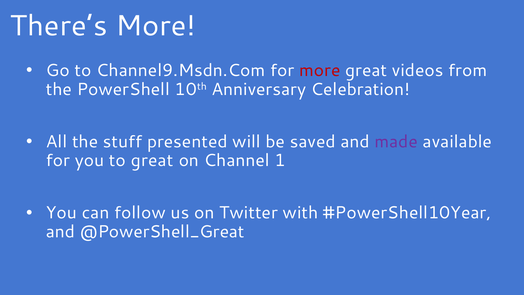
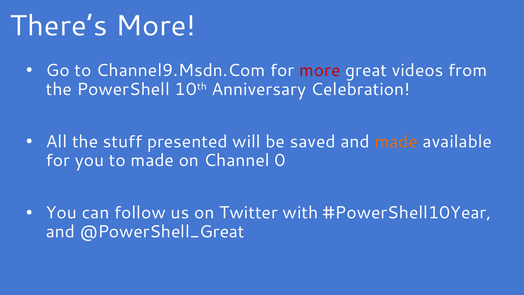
made colour: purple -> orange (396, 142)
to great: great -> made (152, 160)
1: 1 -> 0 (280, 160)
